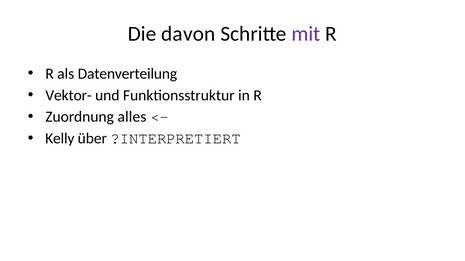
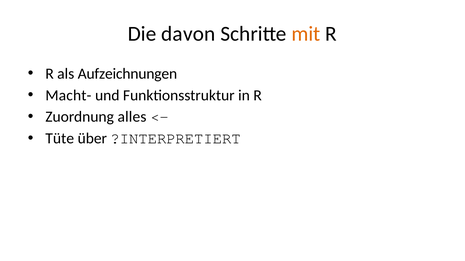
mit colour: purple -> orange (306, 34)
Datenverteilung: Datenverteilung -> Aufzeichnungen (127, 74)
Vektor-: Vektor- -> Macht- (68, 95)
Kelly: Kelly -> Tüte (60, 139)
